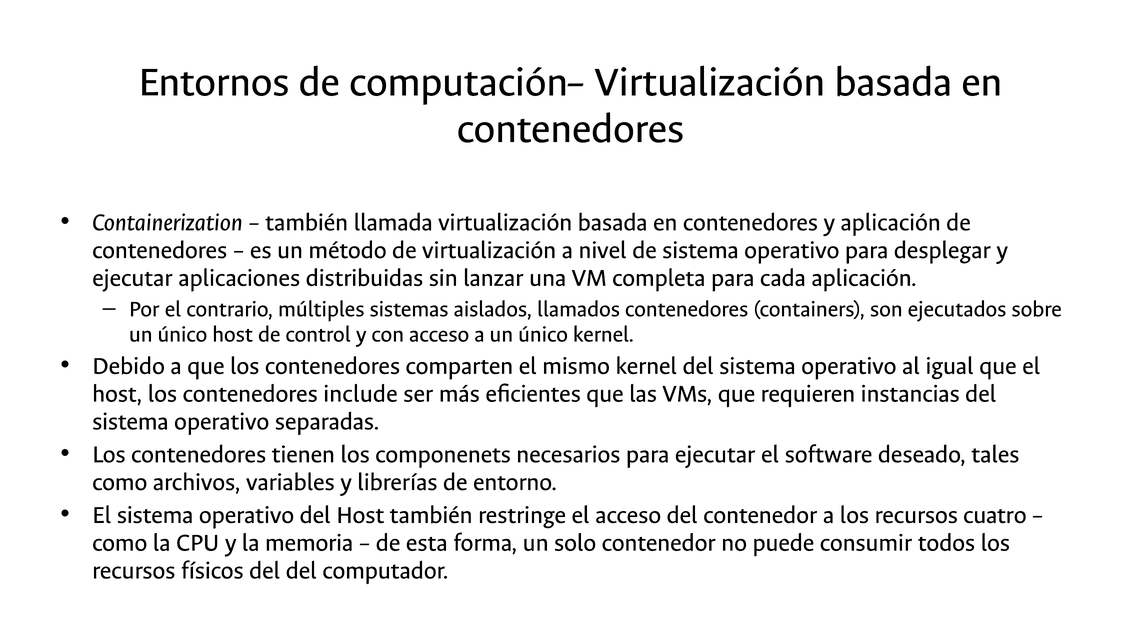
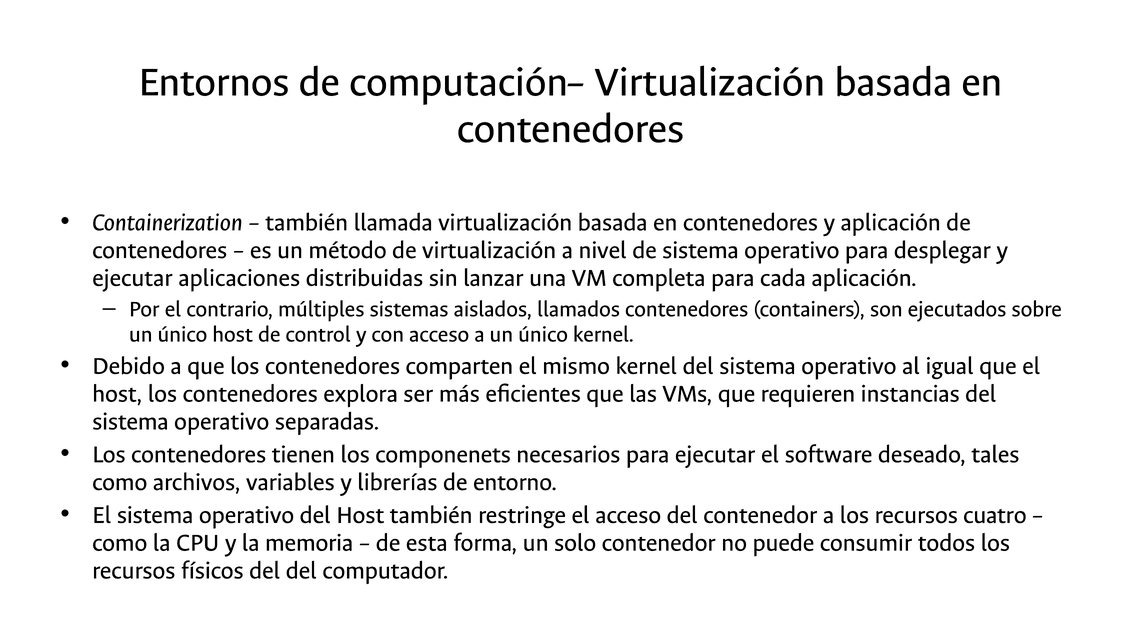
include: include -> explora (361, 393)
